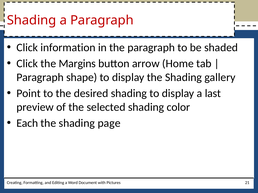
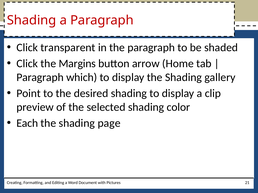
information: information -> transparent (68, 48)
shape: shape -> which (82, 77)
last: last -> clip (213, 94)
